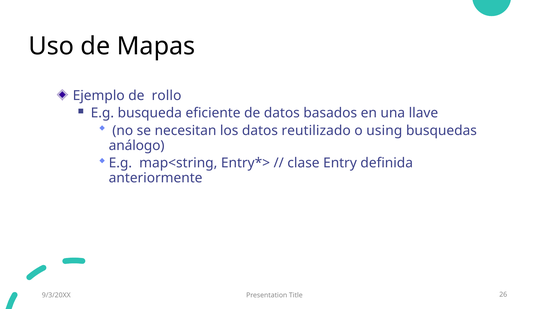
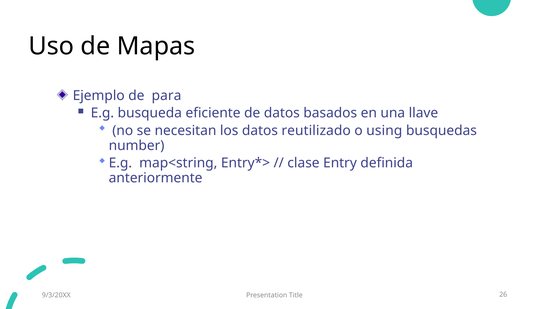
rollo: rollo -> para (166, 95)
análogo: análogo -> number (137, 145)
